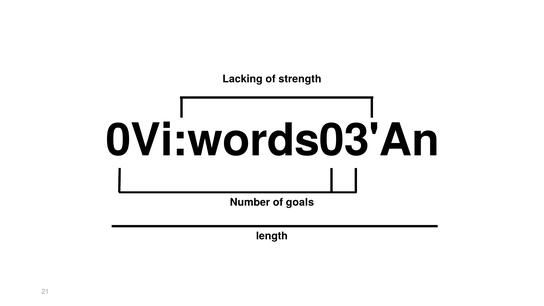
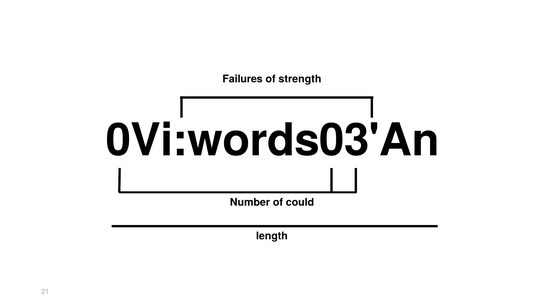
Lacking: Lacking -> Failures (243, 79)
goals: goals -> could (300, 202)
